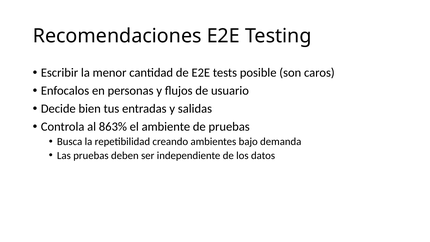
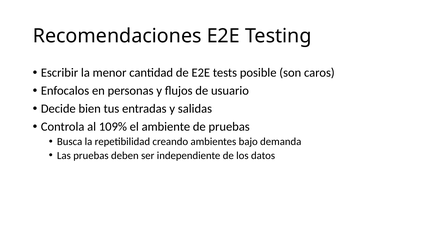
863%: 863% -> 109% (113, 127)
